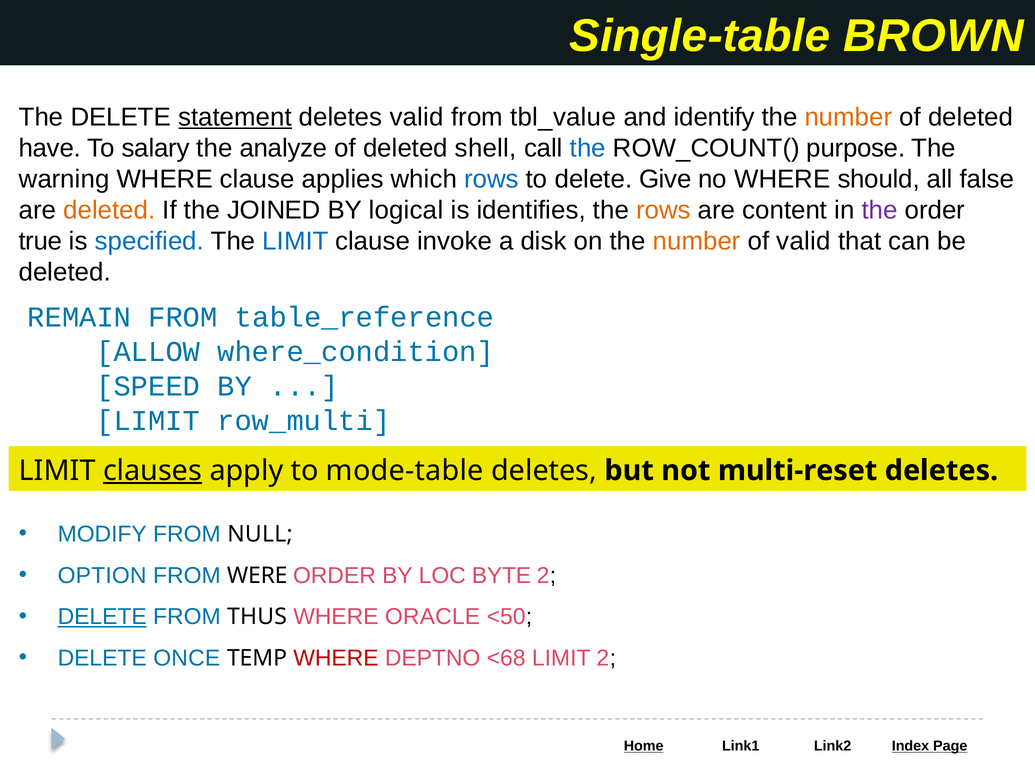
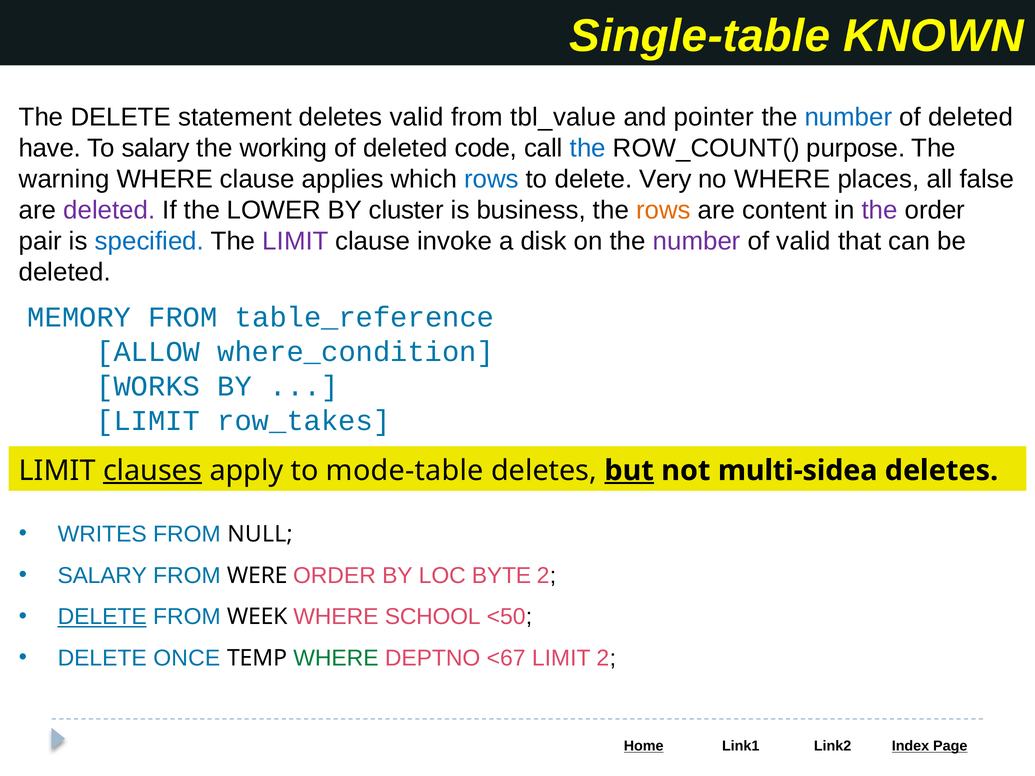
BROWN: BROWN -> KNOWN (933, 36)
statement underline: present -> none (235, 117)
identify: identify -> pointer (714, 117)
number colour: orange -> blue (848, 117)
analyze: analyze -> working (283, 148)
shell: shell -> code (486, 148)
Give: Give -> Very (665, 179)
should: should -> places (878, 179)
deleted colour: orange -> purple (109, 210)
JOINED: JOINED -> LOWER (274, 210)
logical: logical -> cluster (406, 210)
identifies: identifies -> business (531, 210)
true: true -> pair (40, 241)
LIMIT colour: blue -> purple (296, 241)
number colour: orange -> purple (697, 241)
REMAIN: REMAIN -> MEMORY (79, 318)
SPEED: SPEED -> WORKS (148, 387)
row_multi: row_multi -> row_takes (304, 421)
but underline: none -> present (629, 471)
multi-reset: multi-reset -> multi-sidea (798, 471)
MODIFY: MODIFY -> WRITES (102, 534)
OPTION: OPTION -> SALARY (102, 576)
THUS: THUS -> WEEK (257, 617)
ORACLE: ORACLE -> SCHOOL (433, 617)
WHERE colour: red -> green (336, 658)
<68: <68 -> <67 (506, 658)
